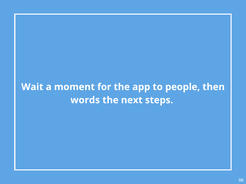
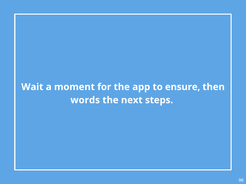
people: people -> ensure (183, 87)
